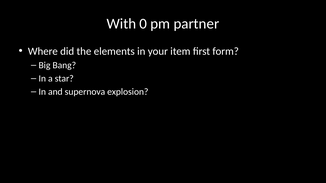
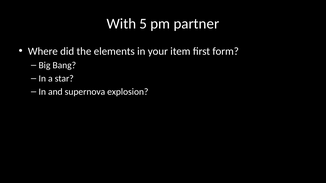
0: 0 -> 5 (143, 24)
